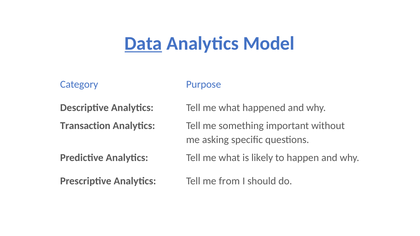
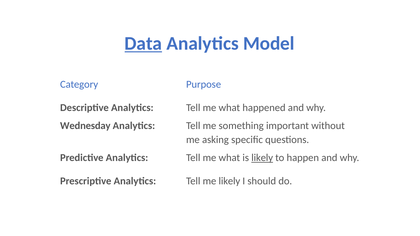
Transaction: Transaction -> Wednesday (85, 126)
likely underline: none -> present (262, 158)
me from: from -> likely (229, 181)
